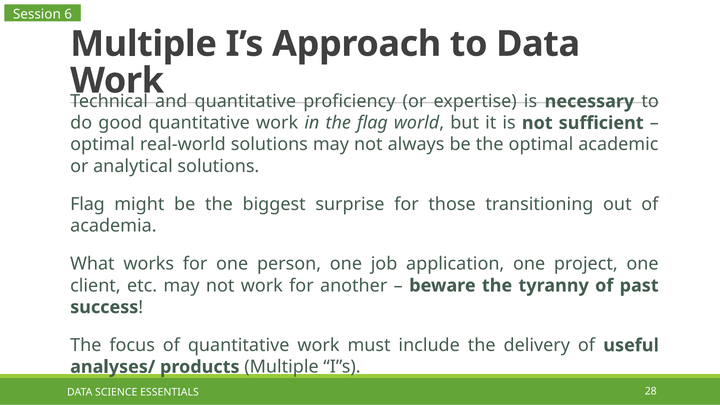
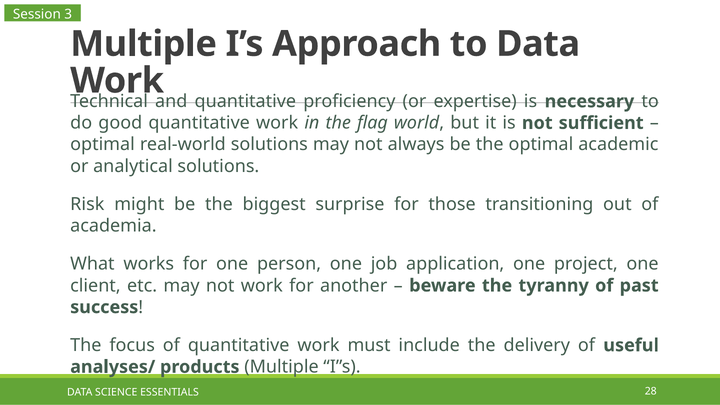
6: 6 -> 3 (68, 14)
Flag: Flag -> Risk (87, 204)
